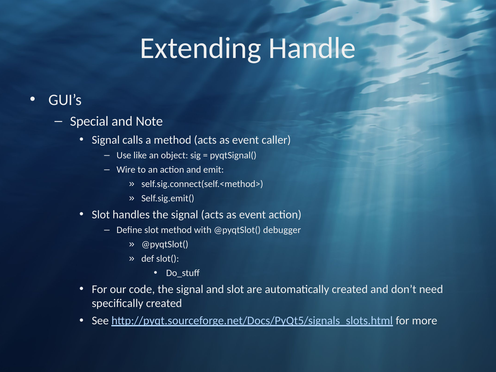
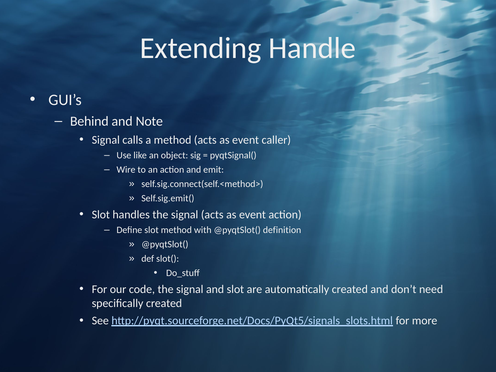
Special: Special -> Behind (89, 121)
debugger: debugger -> definition (282, 230)
